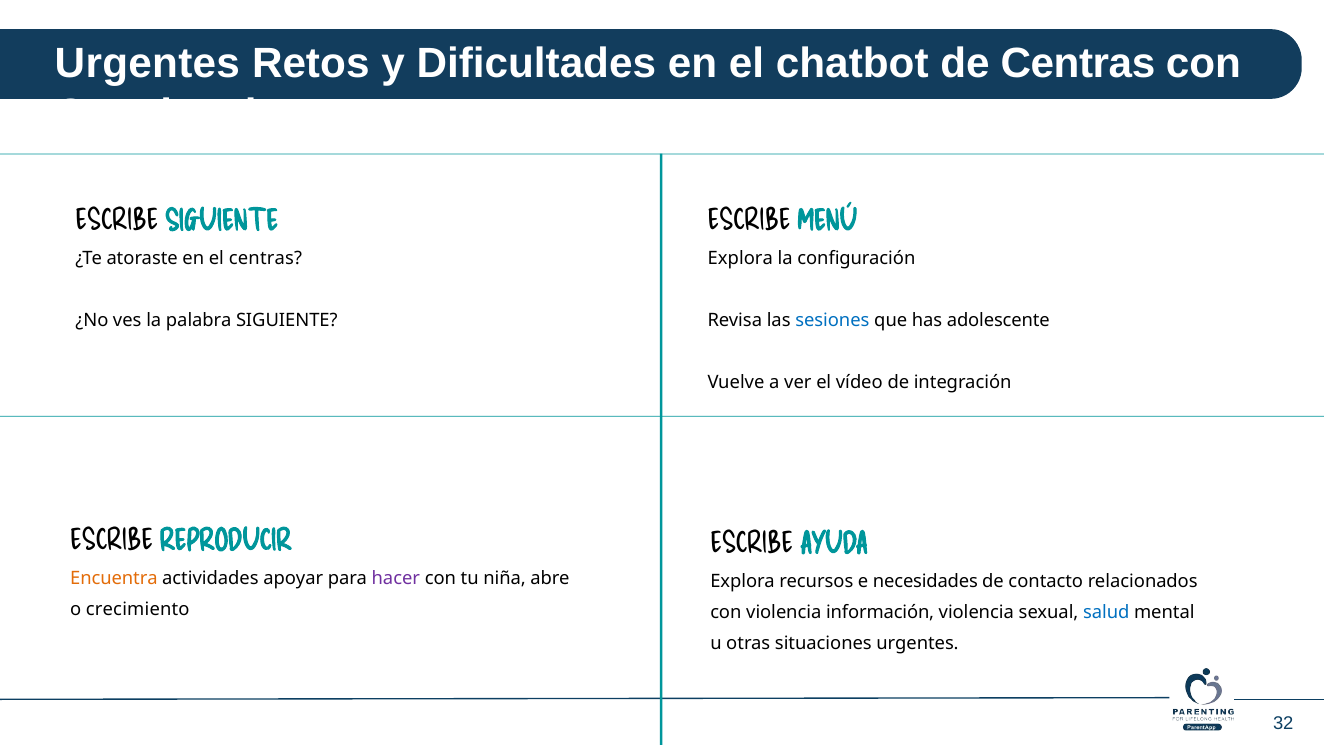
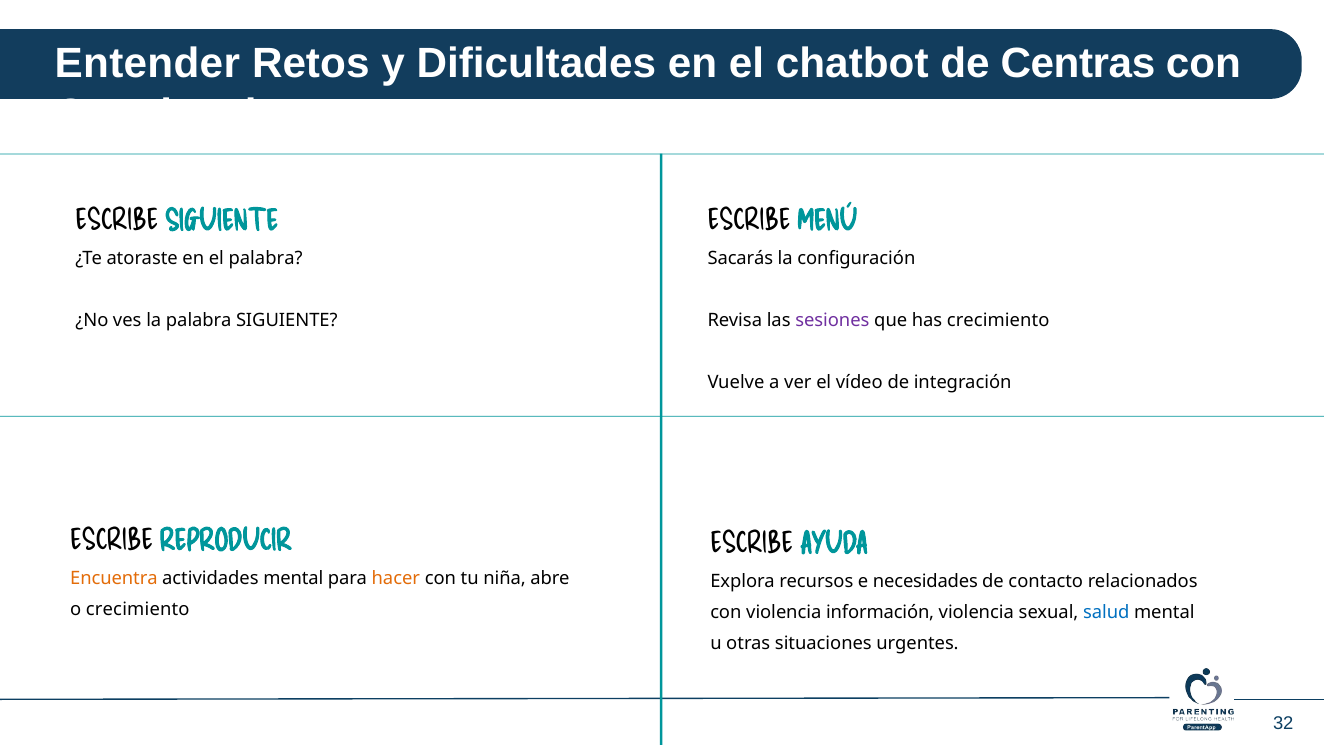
Urgentes: Urgentes -> Entender (147, 64)
el centras: centras -> palabra (266, 259)
Explora: Explora -> Sacarás (740, 259)
sesiones colour: blue -> purple (832, 320)
has adolescente: adolescente -> crecimiento (998, 320)
actividades apoyar: apoyar -> mental (293, 578)
hacer colour: purple -> orange (396, 578)
